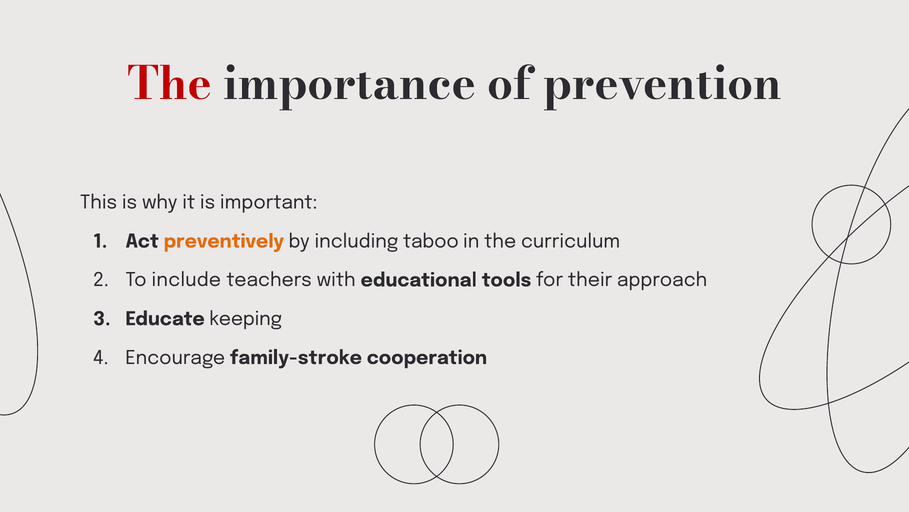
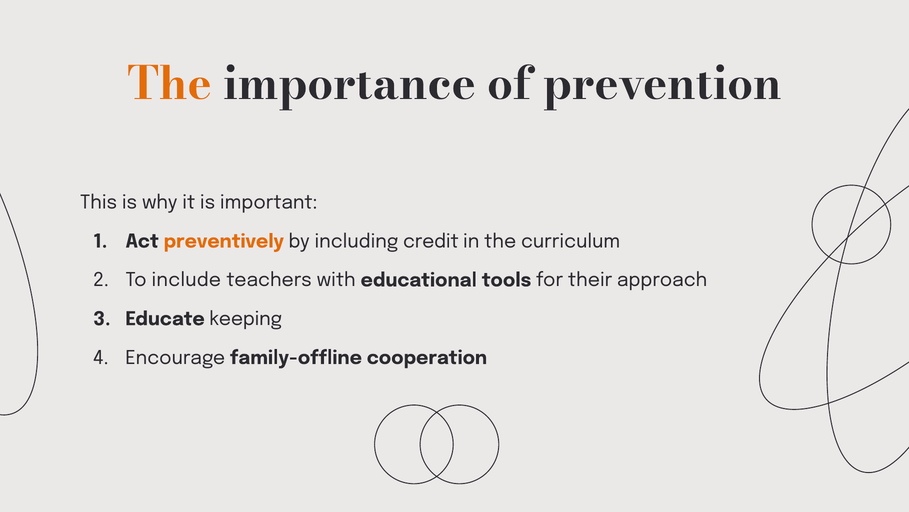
The colour: red -> orange (169, 84)
taboo: taboo -> credit (431, 241)
family-stroke: family-stroke -> family-offline (296, 357)
